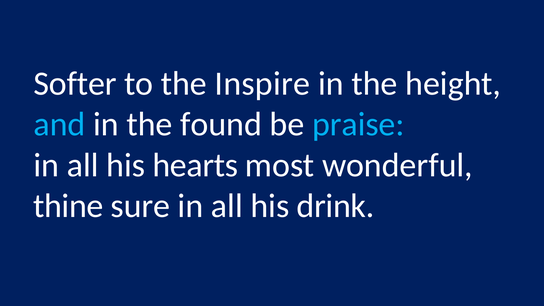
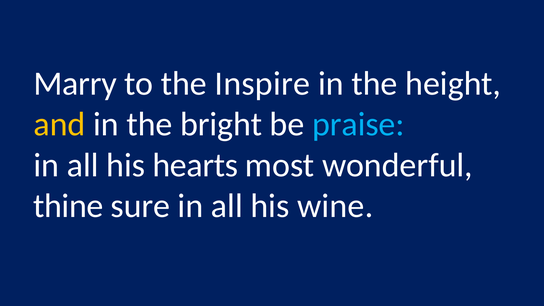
Softer: Softer -> Marry (75, 84)
and colour: light blue -> yellow (59, 124)
found: found -> bright (221, 124)
drink: drink -> wine (335, 206)
